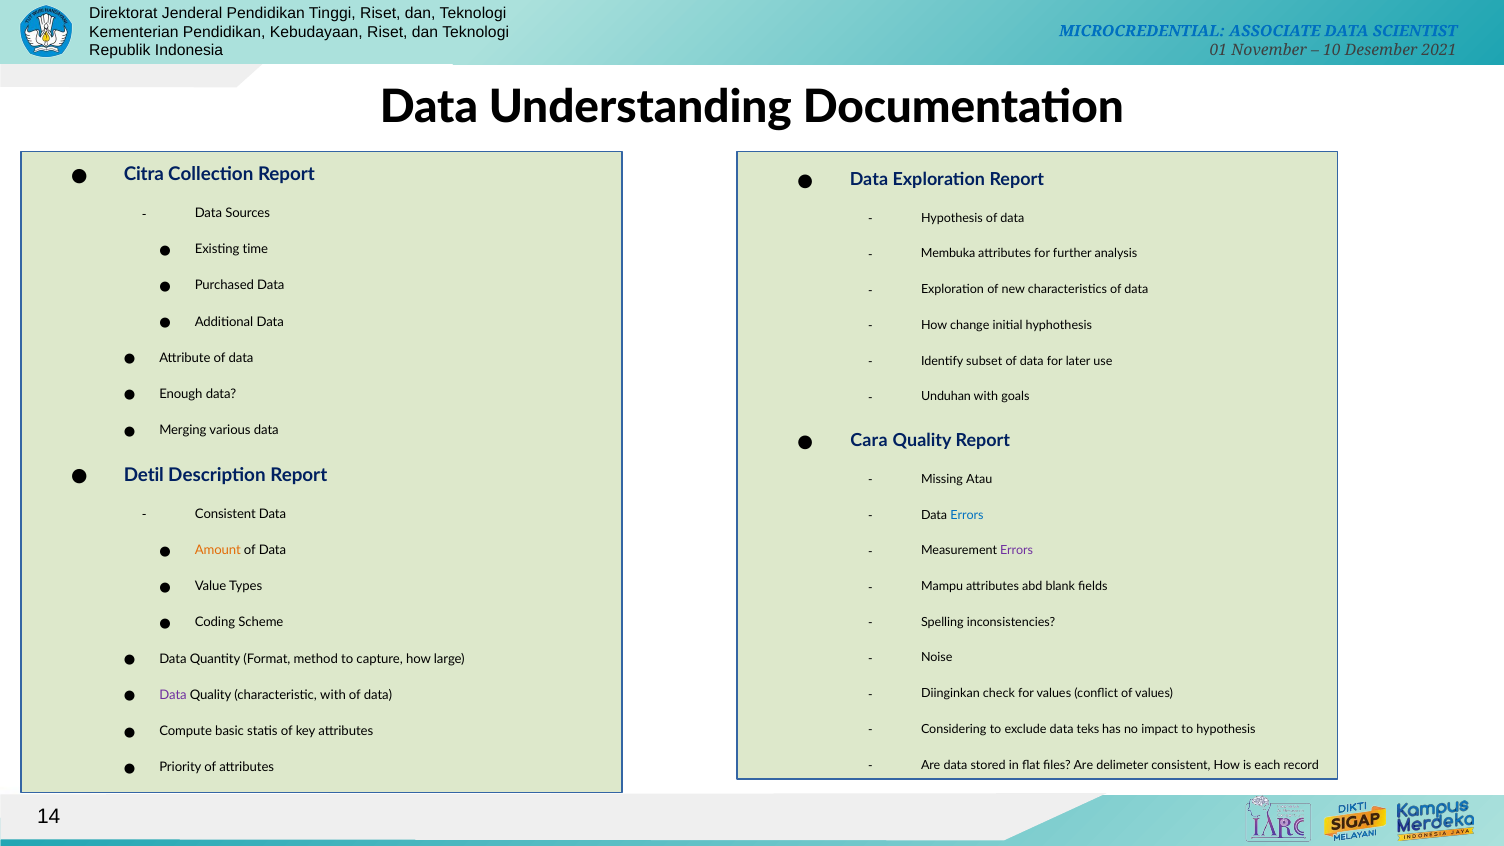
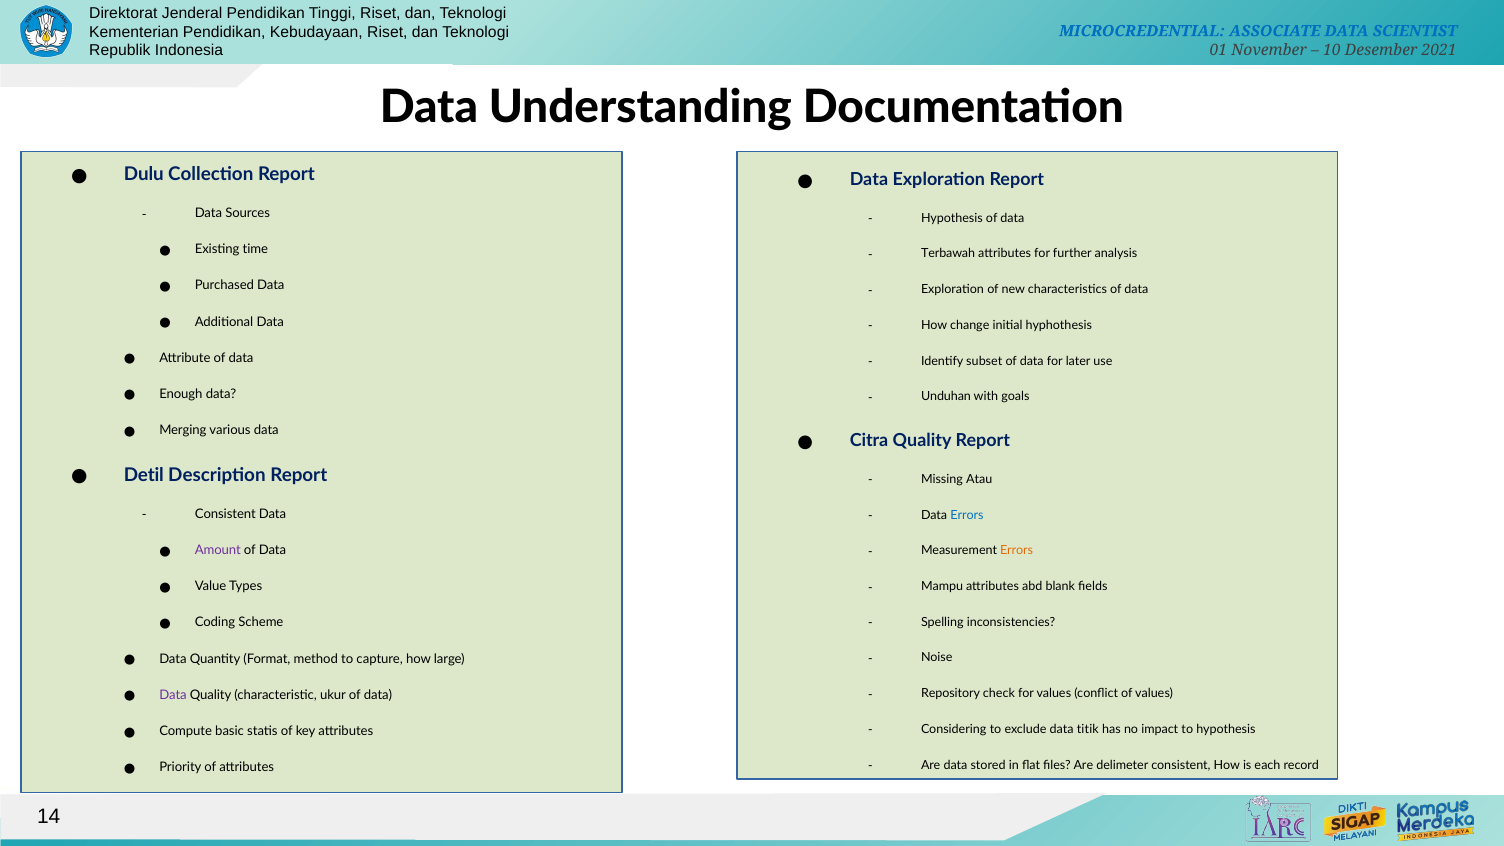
Citra: Citra -> Dulu (144, 174)
Membuka: Membuka -> Terbawah (948, 254)
Cara: Cara -> Citra (869, 441)
Amount colour: orange -> purple (218, 550)
Errors colour: purple -> orange (1017, 551)
characteristic with: with -> ukur (333, 695)
Diinginkan: Diinginkan -> Repository (951, 694)
teks: teks -> titik (1088, 729)
